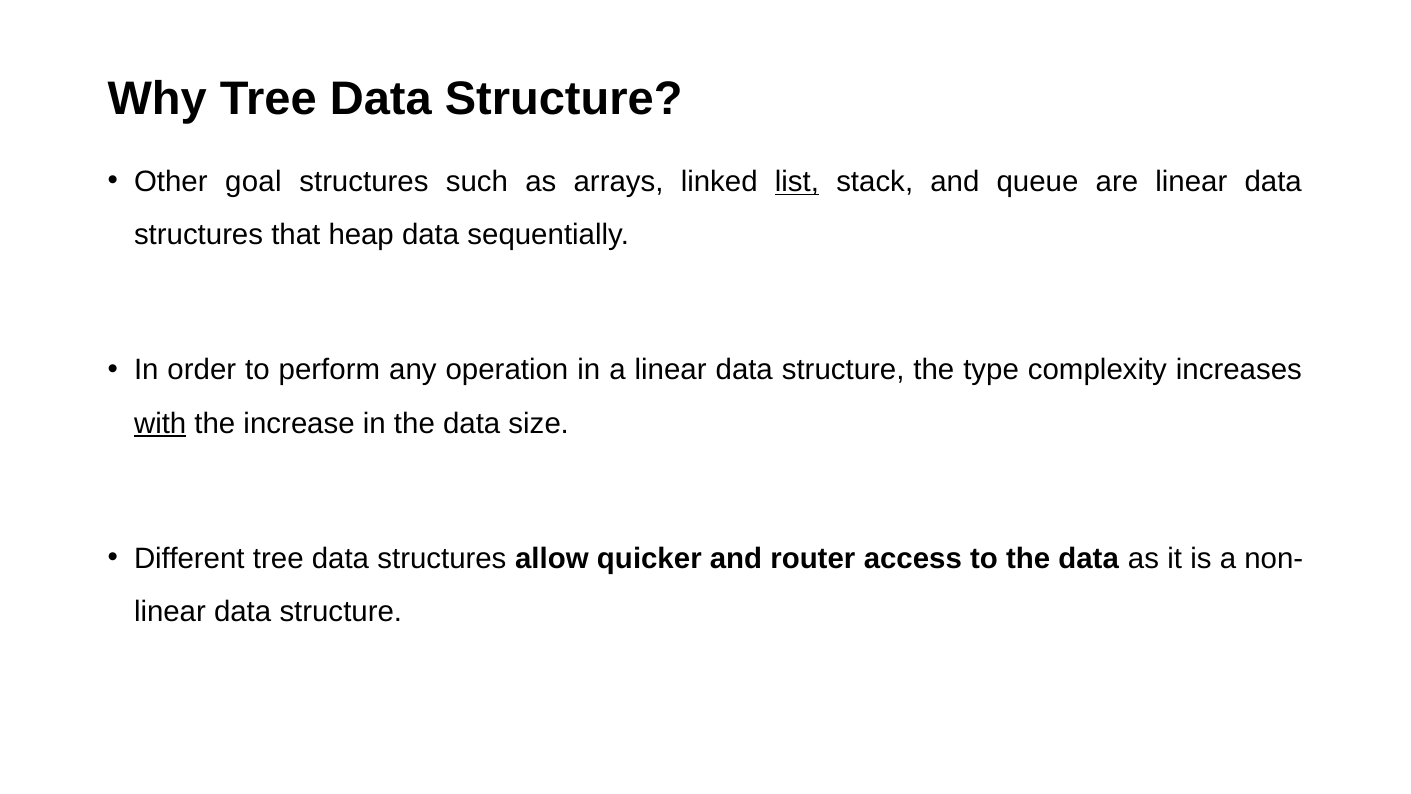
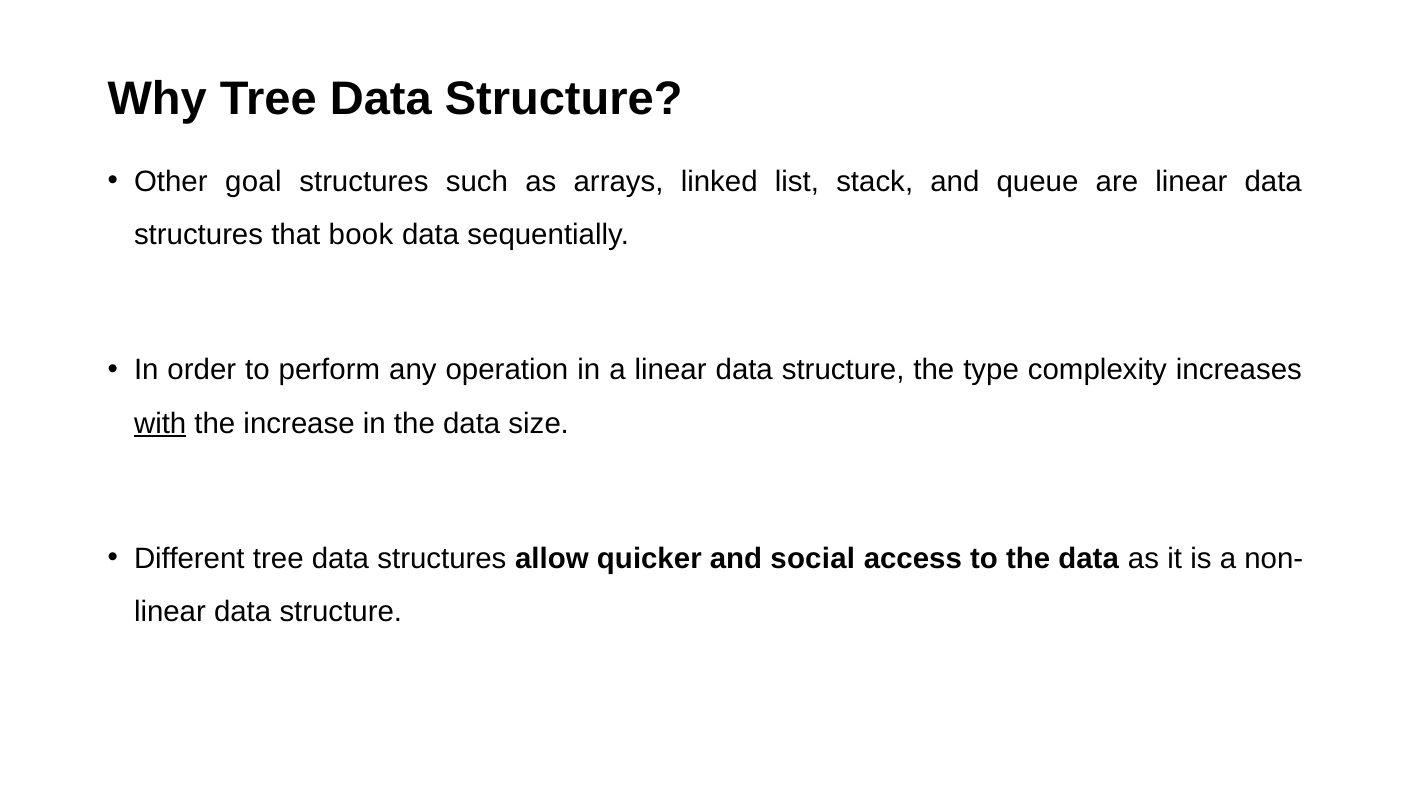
list underline: present -> none (797, 182)
heap: heap -> book (361, 235)
router: router -> social (813, 559)
